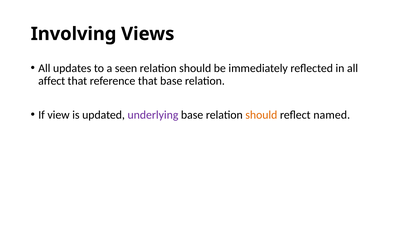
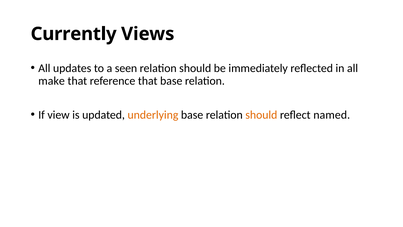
Involving: Involving -> Currently (74, 34)
affect: affect -> make (52, 81)
underlying colour: purple -> orange (153, 115)
